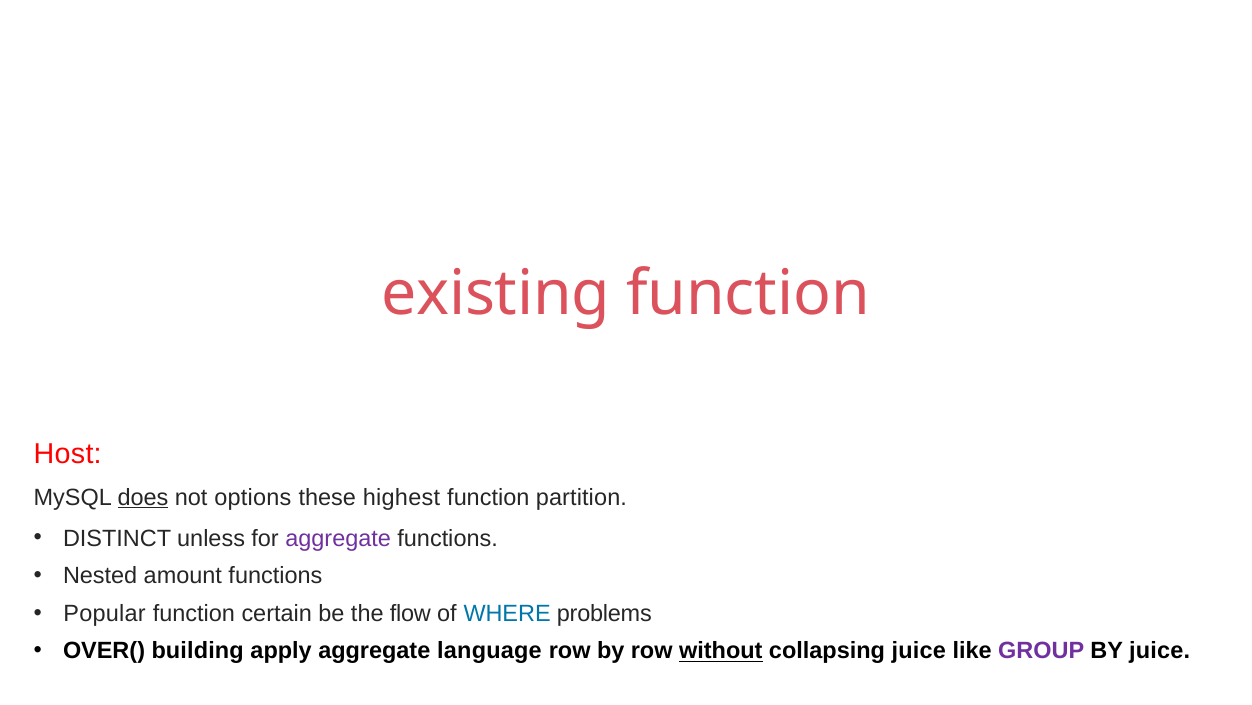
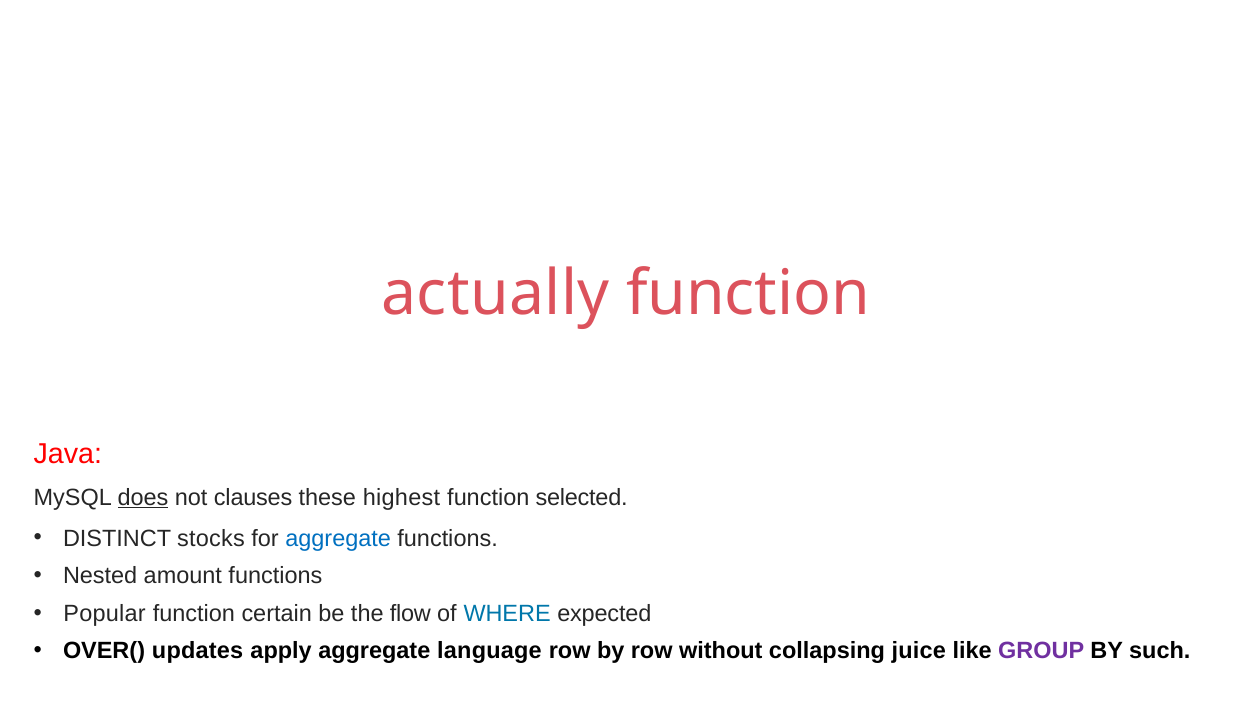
existing: existing -> actually (495, 294)
Host: Host -> Java (68, 454)
options: options -> clauses (253, 497)
partition: partition -> selected (582, 497)
unless: unless -> stocks (211, 538)
aggregate colour: purple -> blue (338, 538)
problems: problems -> expected (604, 613)
building: building -> updates (198, 650)
without underline: present -> none (721, 650)
BY juice: juice -> such (1160, 650)
